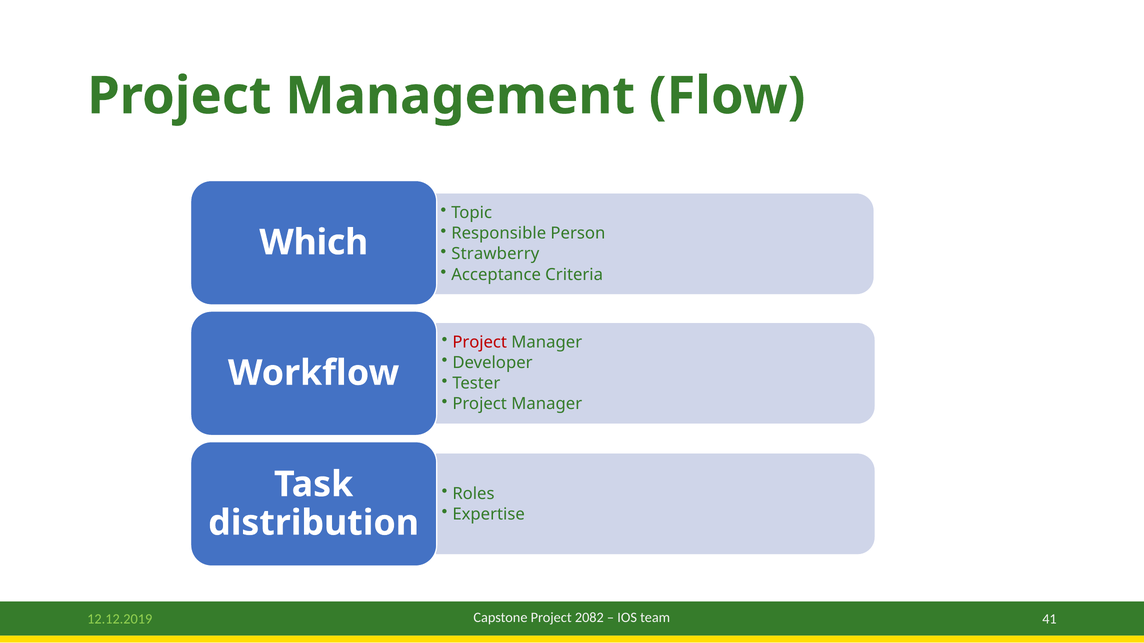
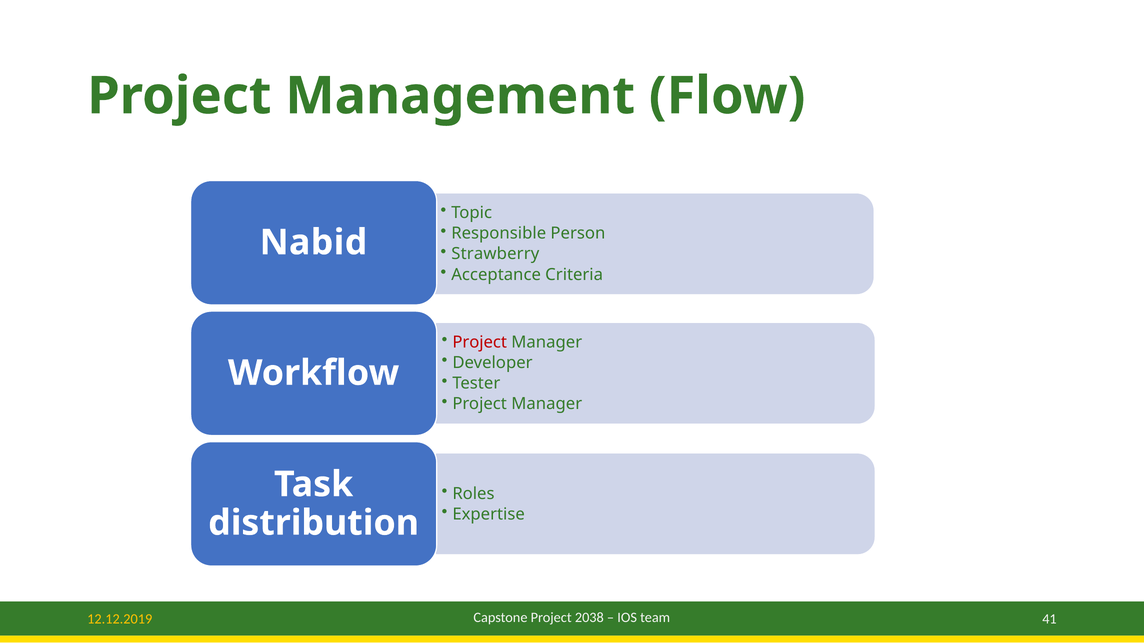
Which: Which -> Nabid (313, 243)
2082: 2082 -> 2038 (589, 618)
12.12.2019 colour: light green -> yellow (120, 620)
